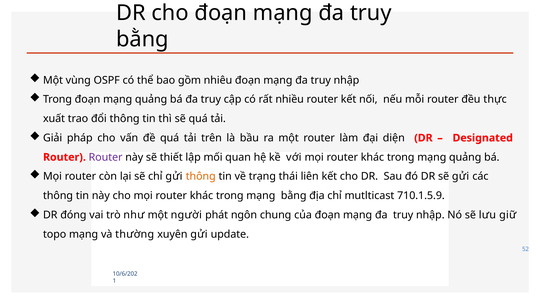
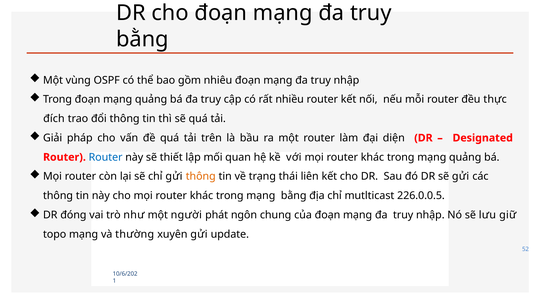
xuất: xuất -> đích (54, 119)
Router colour: purple -> blue (106, 157)
710.1.5.9: 710.1.5.9 -> 226.0.0.5 (421, 196)
